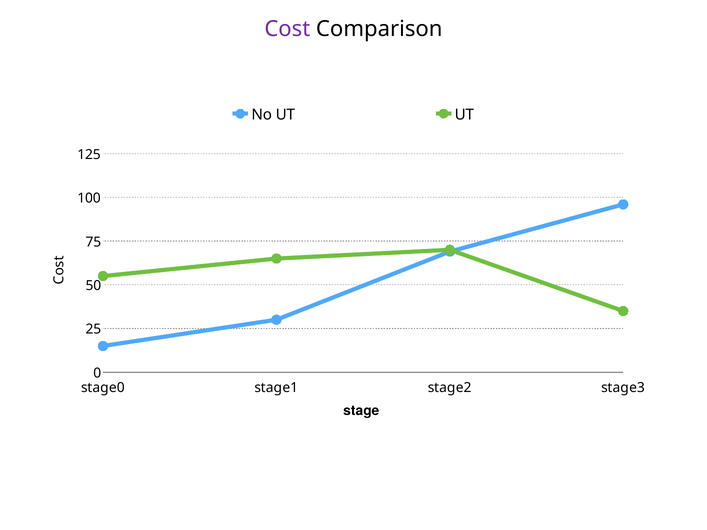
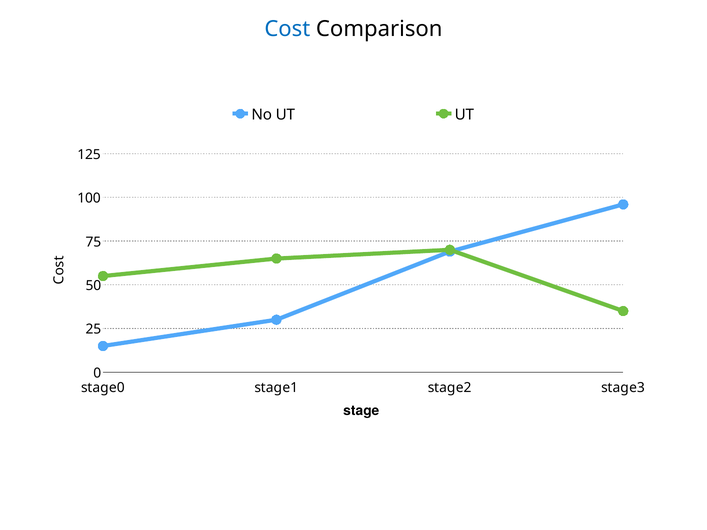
Cost colour: purple -> blue (287, 29)
